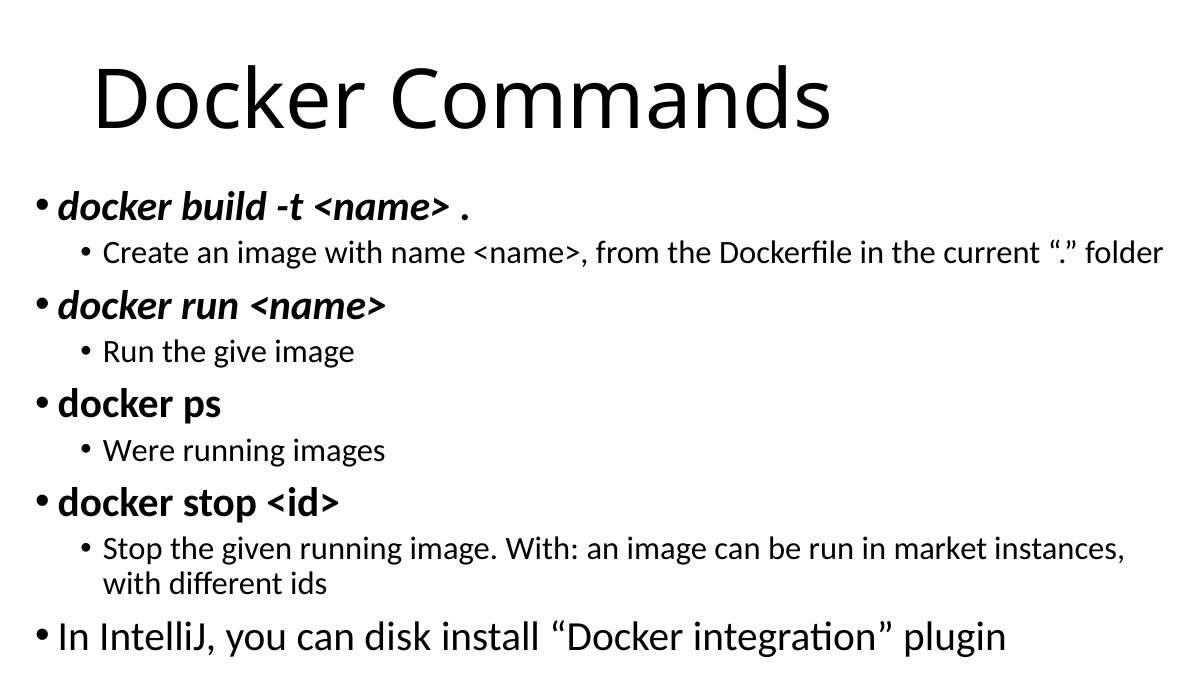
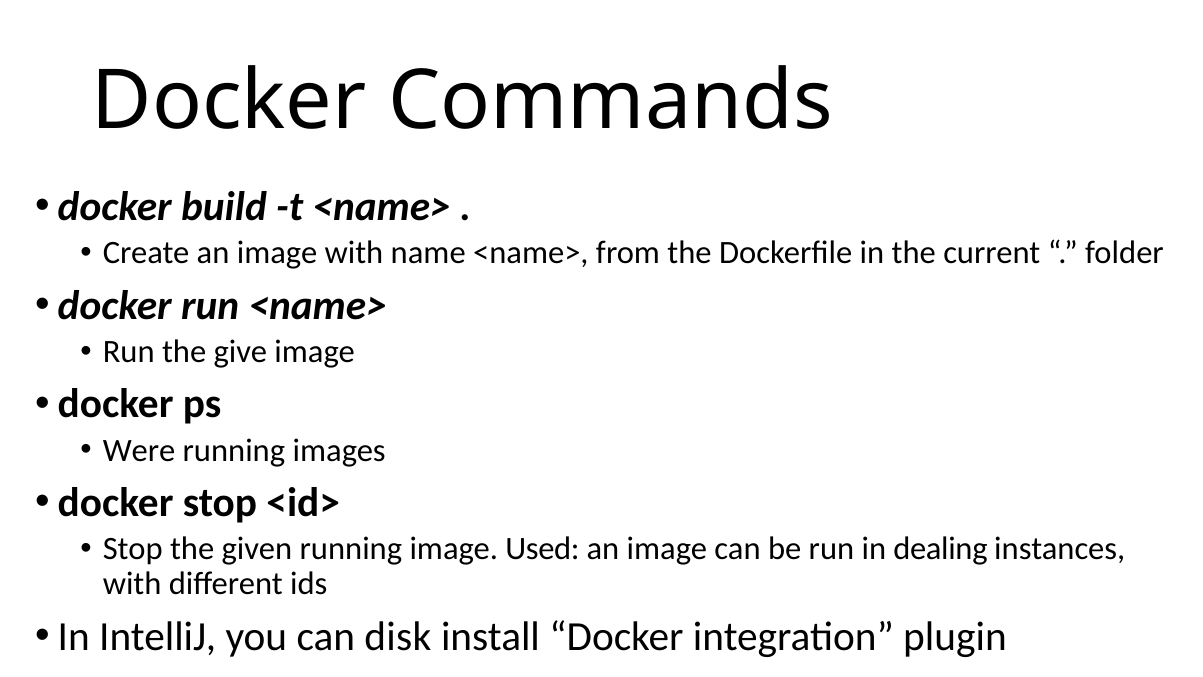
running image With: With -> Used (543, 549)
market: market -> dealing (940, 549)
